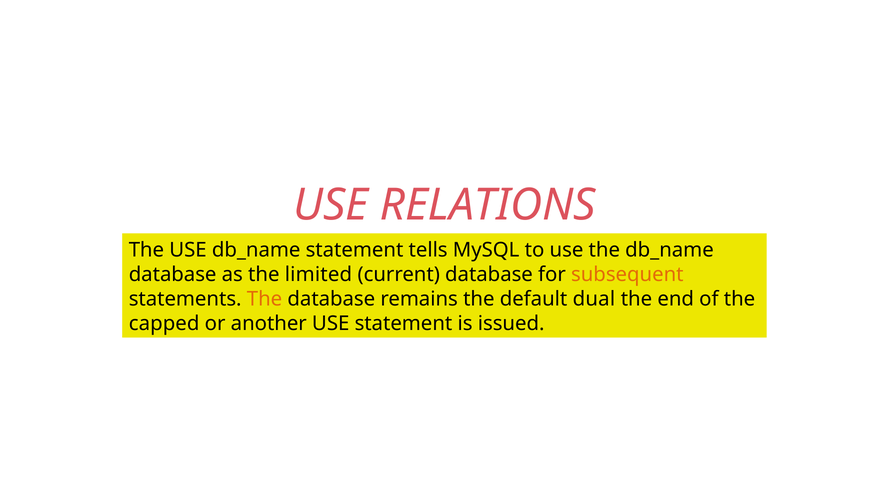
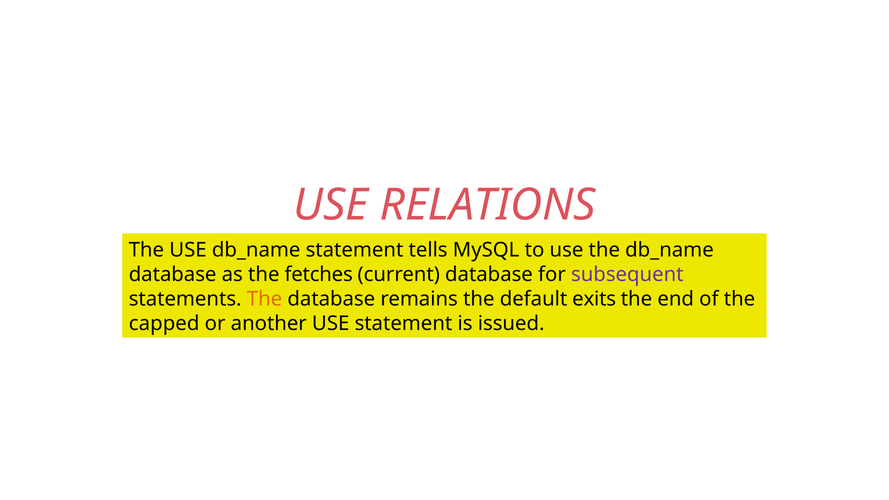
limited: limited -> fetches (319, 275)
subsequent colour: orange -> purple (627, 275)
dual: dual -> exits (594, 299)
